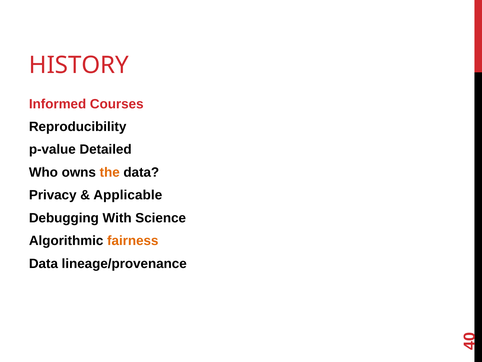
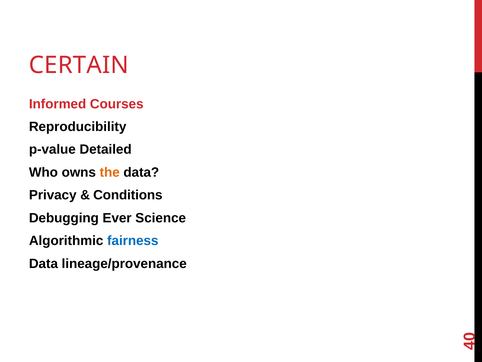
HISTORY: HISTORY -> CERTAIN (79, 65)
Applicable: Applicable -> Conditions (128, 195)
With: With -> Ever (117, 218)
fairness colour: orange -> blue (133, 241)
